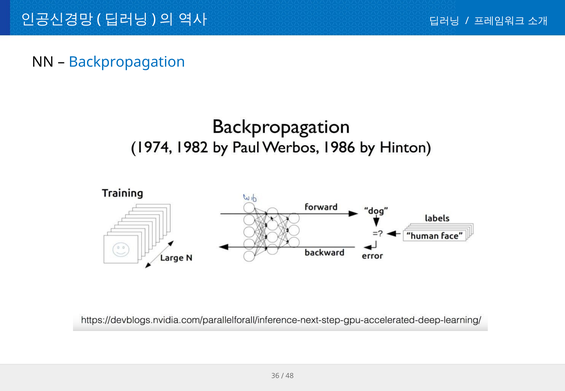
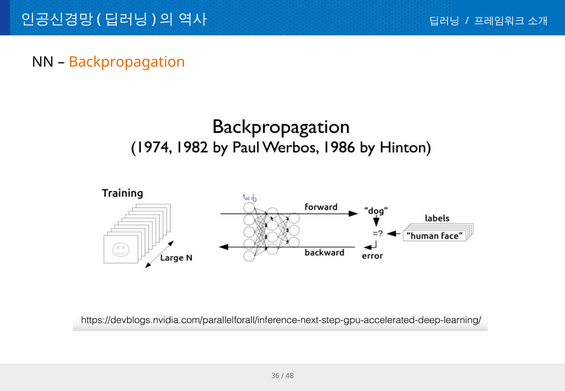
Backpropagation colour: blue -> orange (127, 62)
